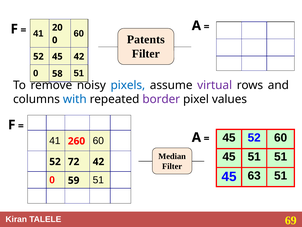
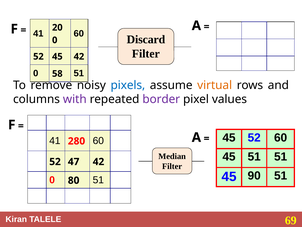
Patents: Patents -> Discard (146, 39)
virtual colour: purple -> orange (215, 85)
with colour: blue -> purple (75, 99)
260: 260 -> 280 (76, 141)
72: 72 -> 47 (74, 161)
63: 63 -> 90 (254, 175)
59: 59 -> 80 (74, 180)
